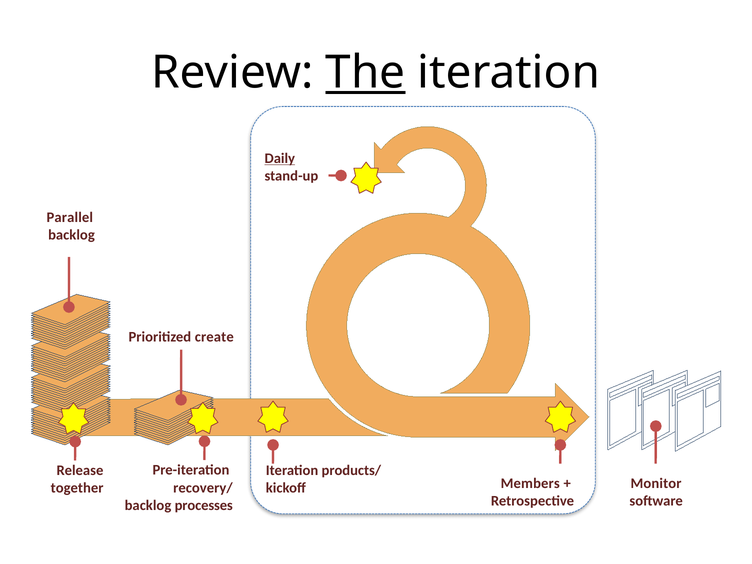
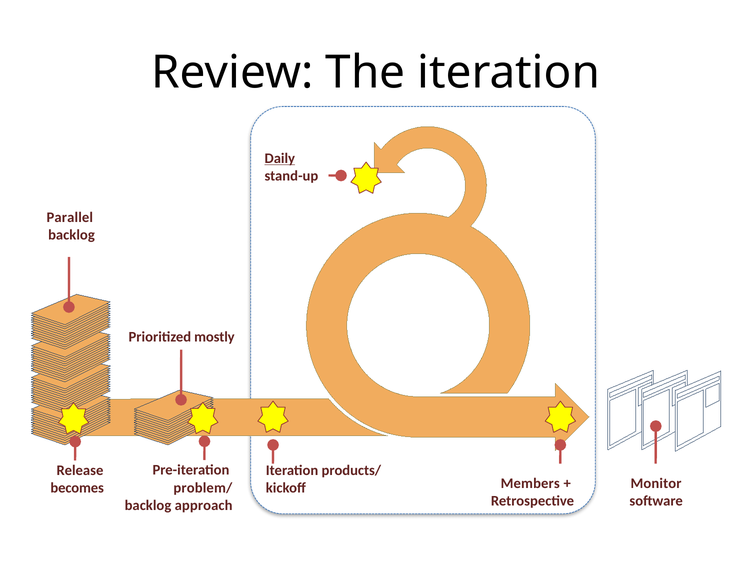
The underline: present -> none (365, 73)
create: create -> mostly (214, 337)
recovery/: recovery/ -> problem/ (203, 488)
together: together -> becomes (77, 488)
processes: processes -> approach (204, 505)
